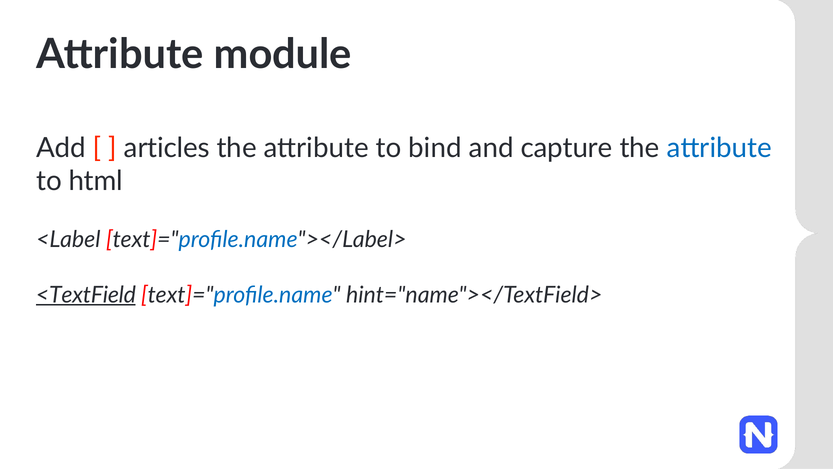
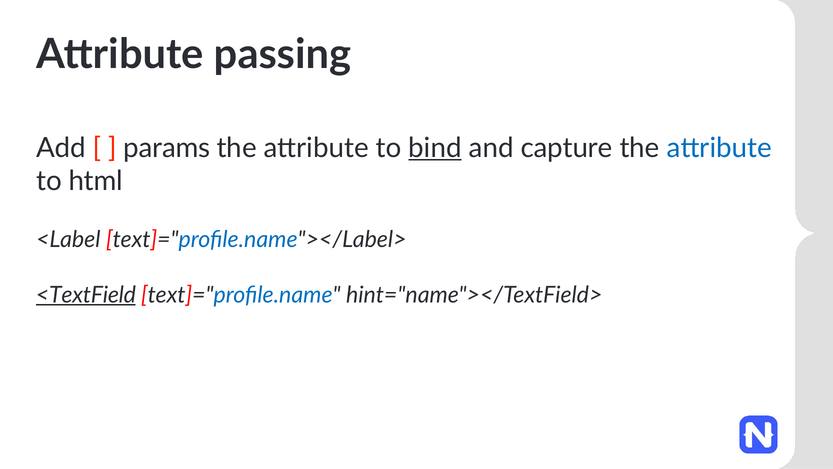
module: module -> passing (283, 54)
articles: articles -> params (167, 148)
bind underline: none -> present (435, 148)
